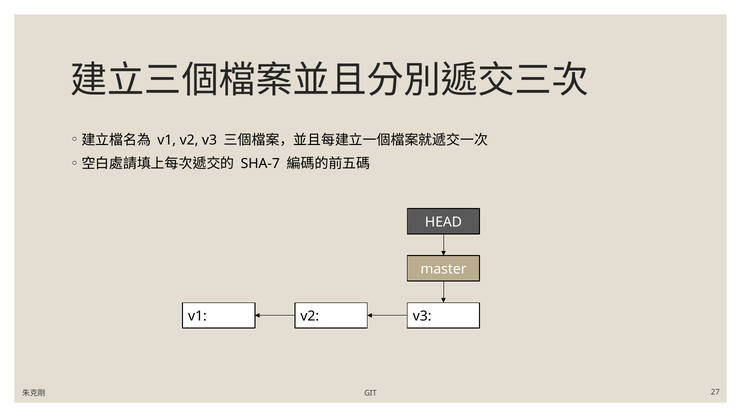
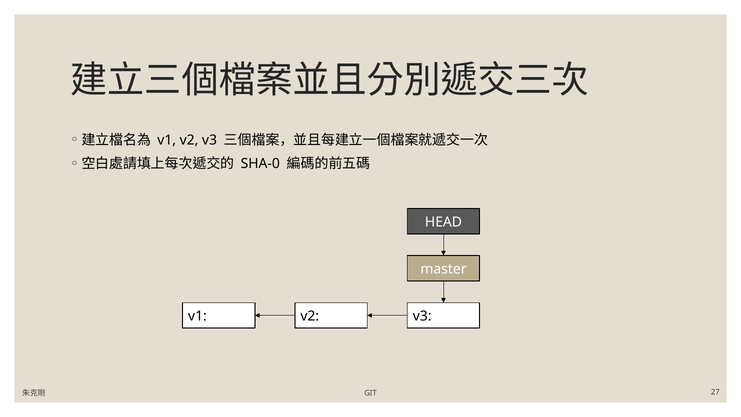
SHA-7: SHA-7 -> SHA-0 (260, 164)
